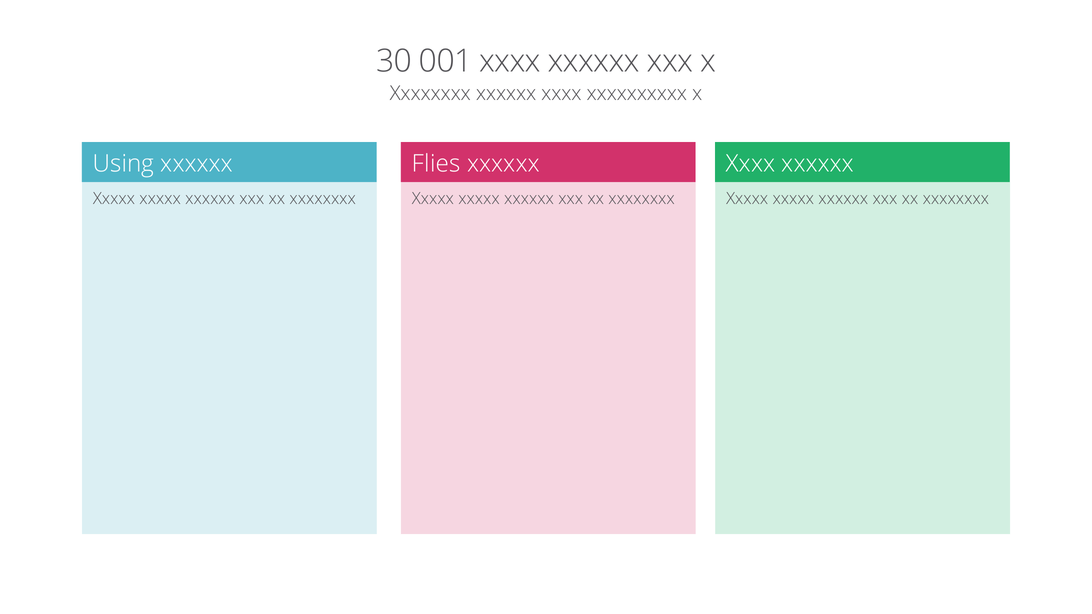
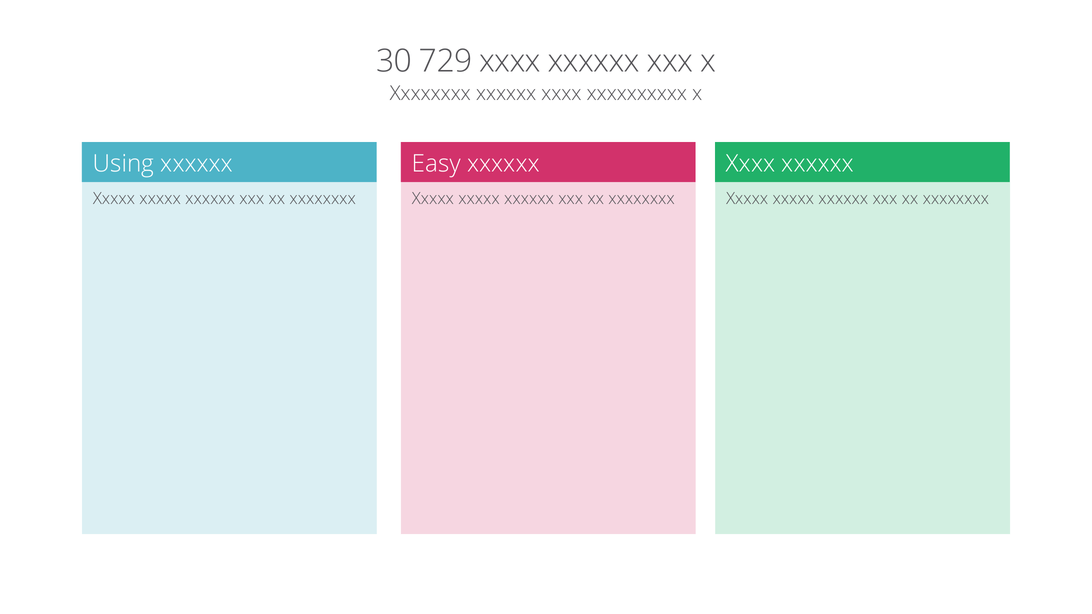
001: 001 -> 729 (446, 61)
Flies: Flies -> Easy (436, 164)
